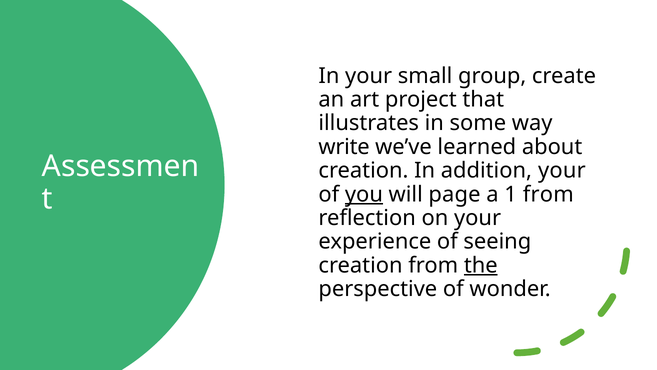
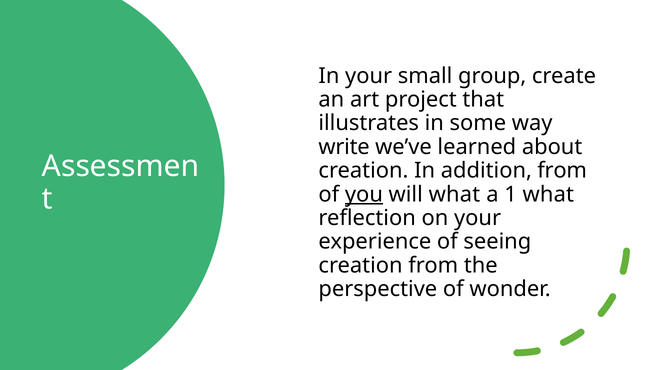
addition your: your -> from (562, 170)
will page: page -> what (454, 194)
1 from: from -> what (548, 194)
the underline: present -> none (481, 265)
